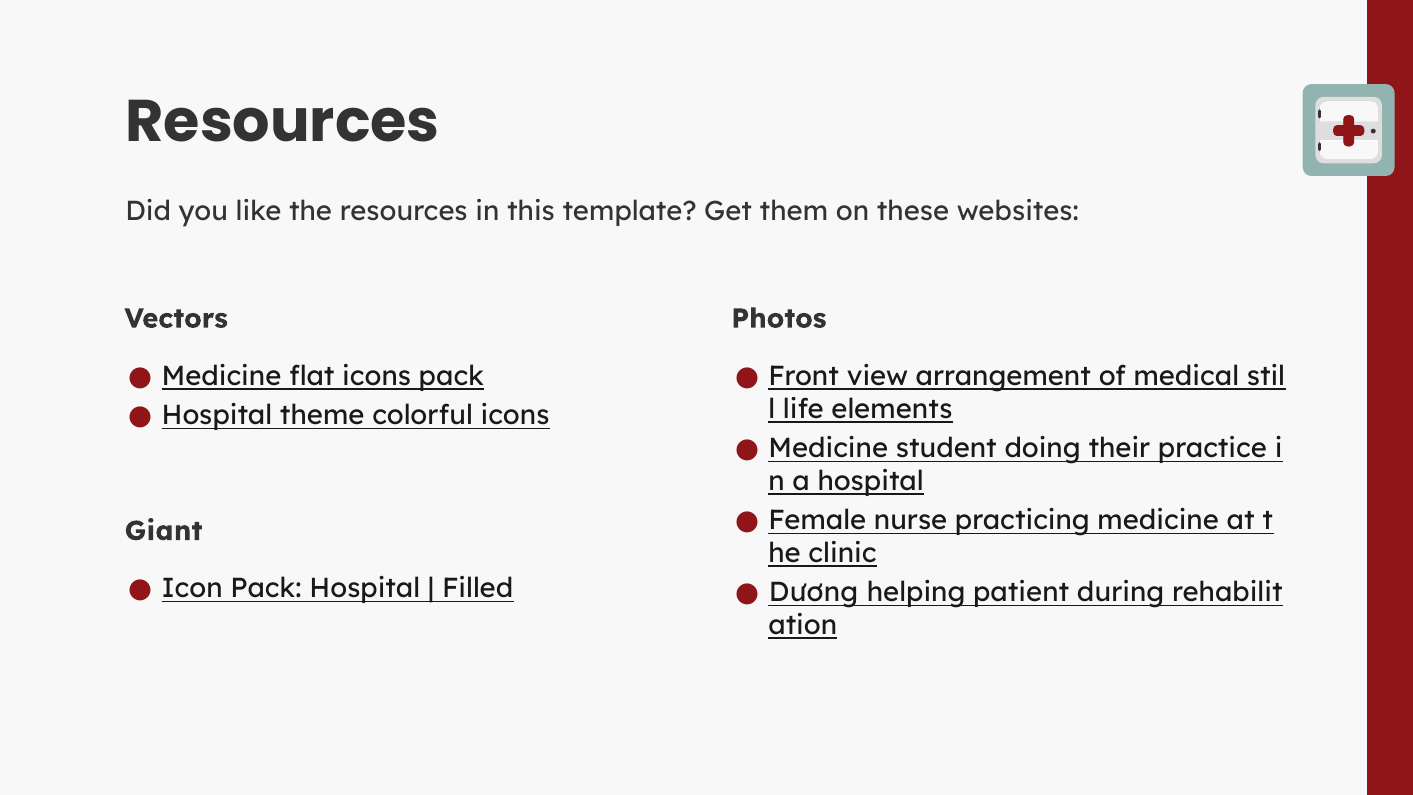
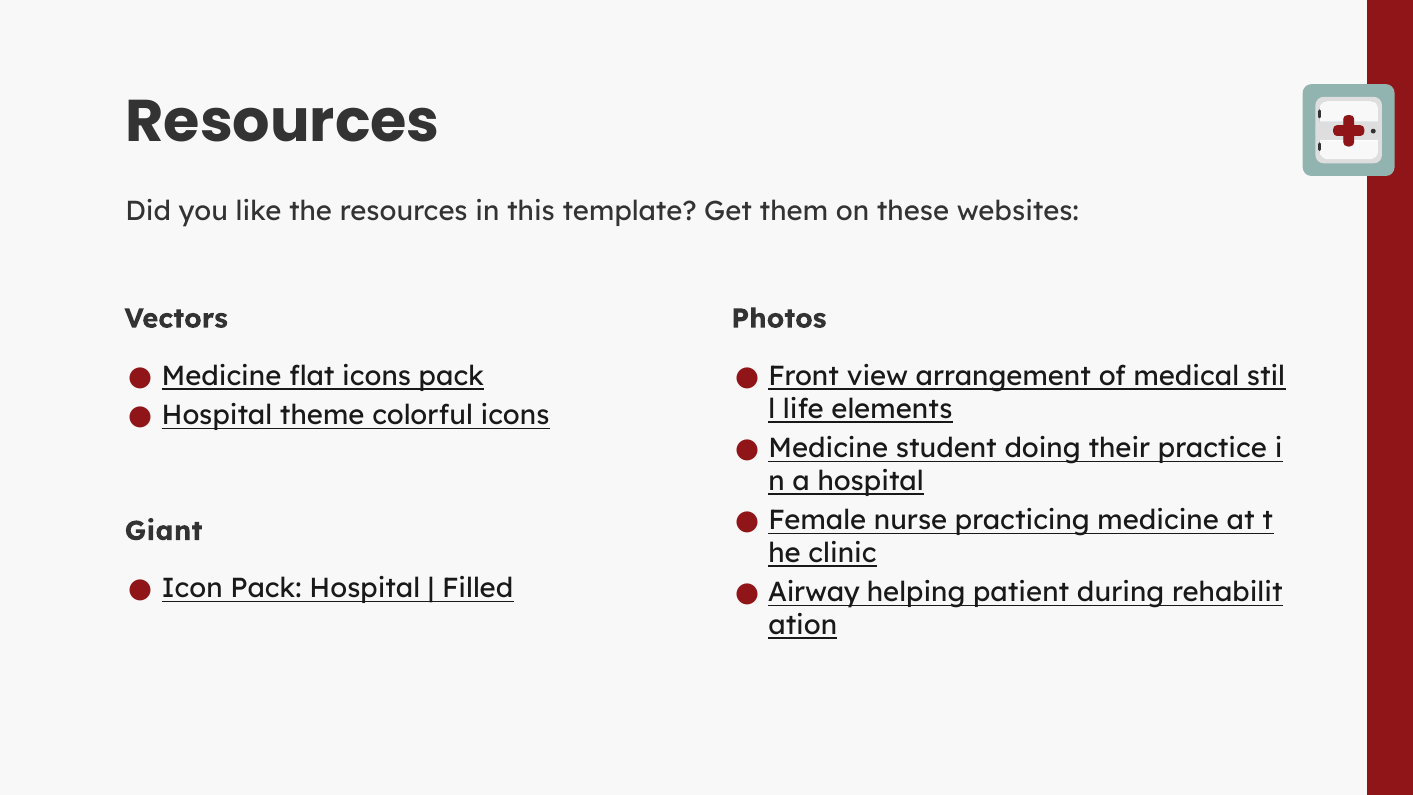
Dương: Dương -> Airway (814, 593)
